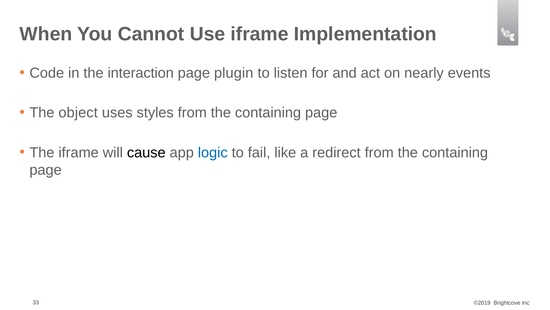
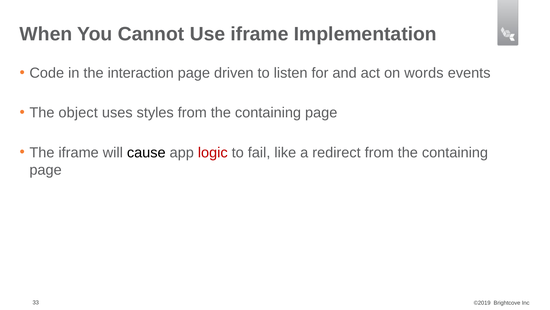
plugin: plugin -> driven (234, 73)
nearly: nearly -> words (424, 73)
logic colour: blue -> red (213, 152)
